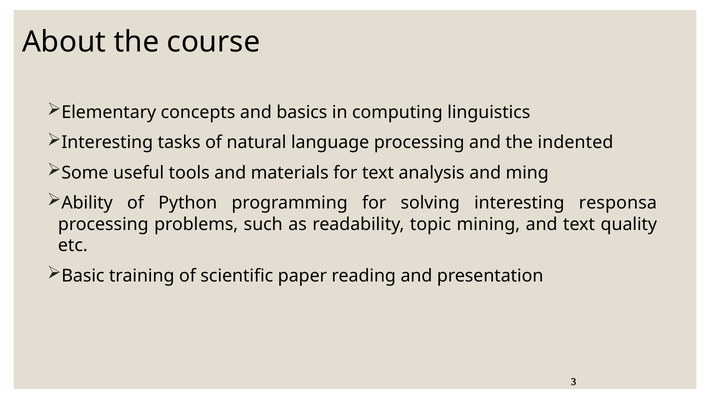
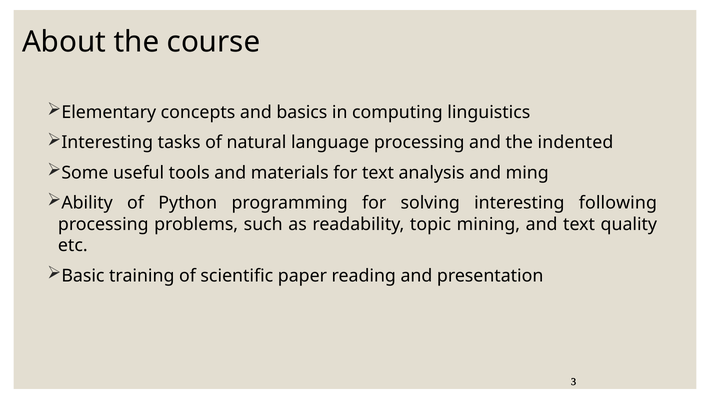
responsa: responsa -> following (618, 203)
